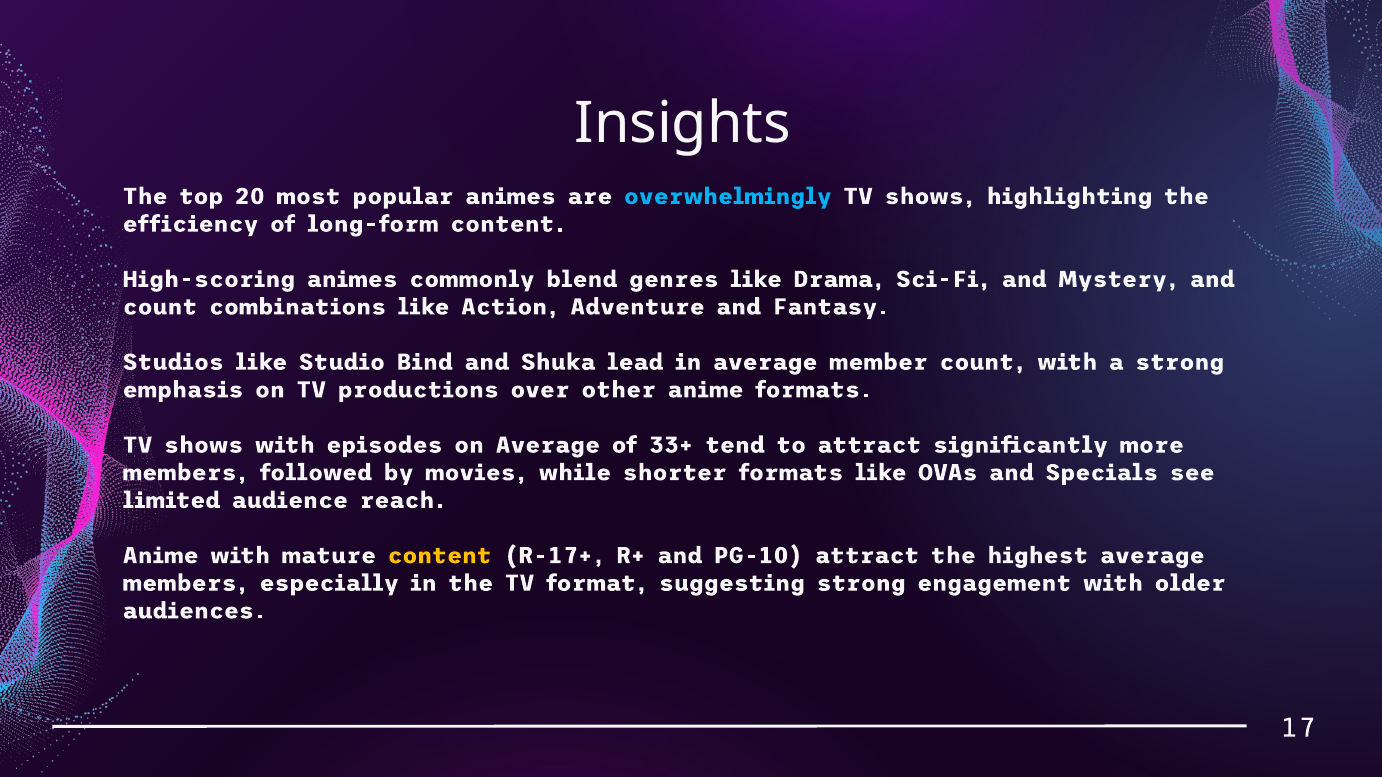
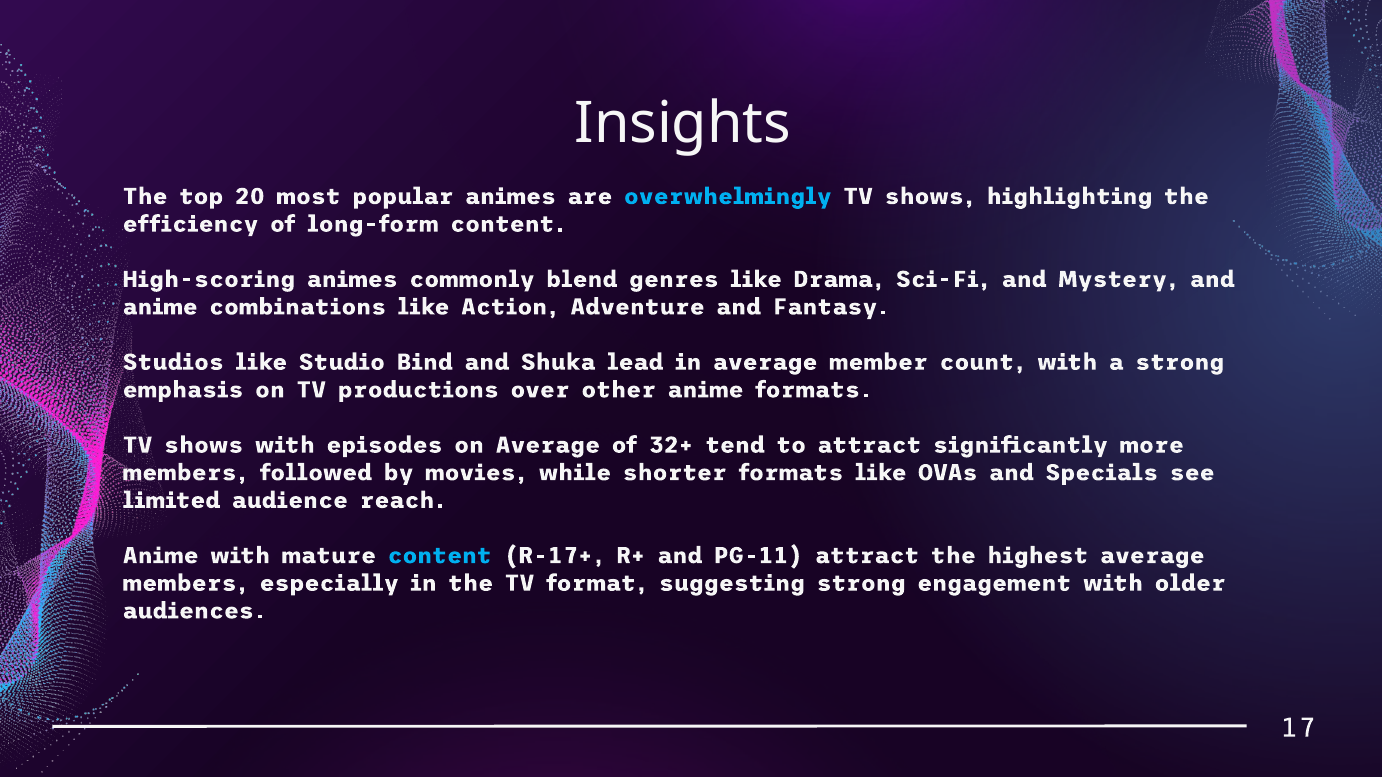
count: count -> anime (160, 307)
33+: 33+ -> 32+ (671, 445)
content colour: yellow -> light blue (440, 556)
PG-10: PG-10 -> PG-11 (759, 556)
